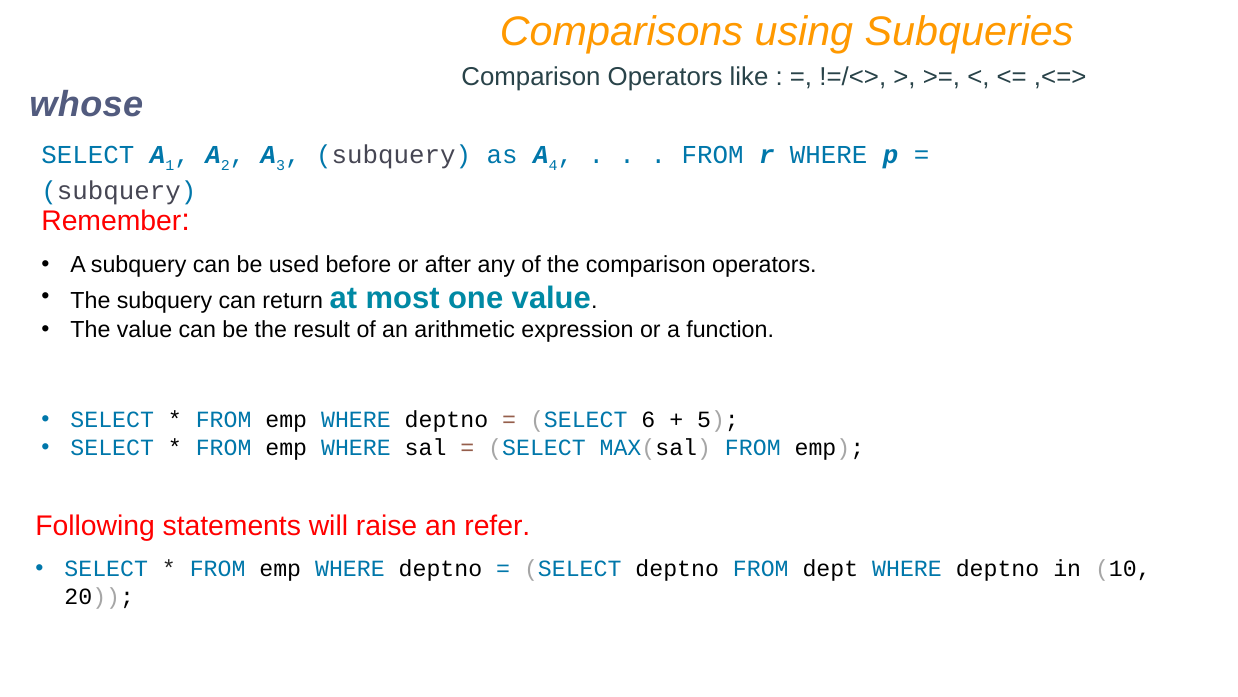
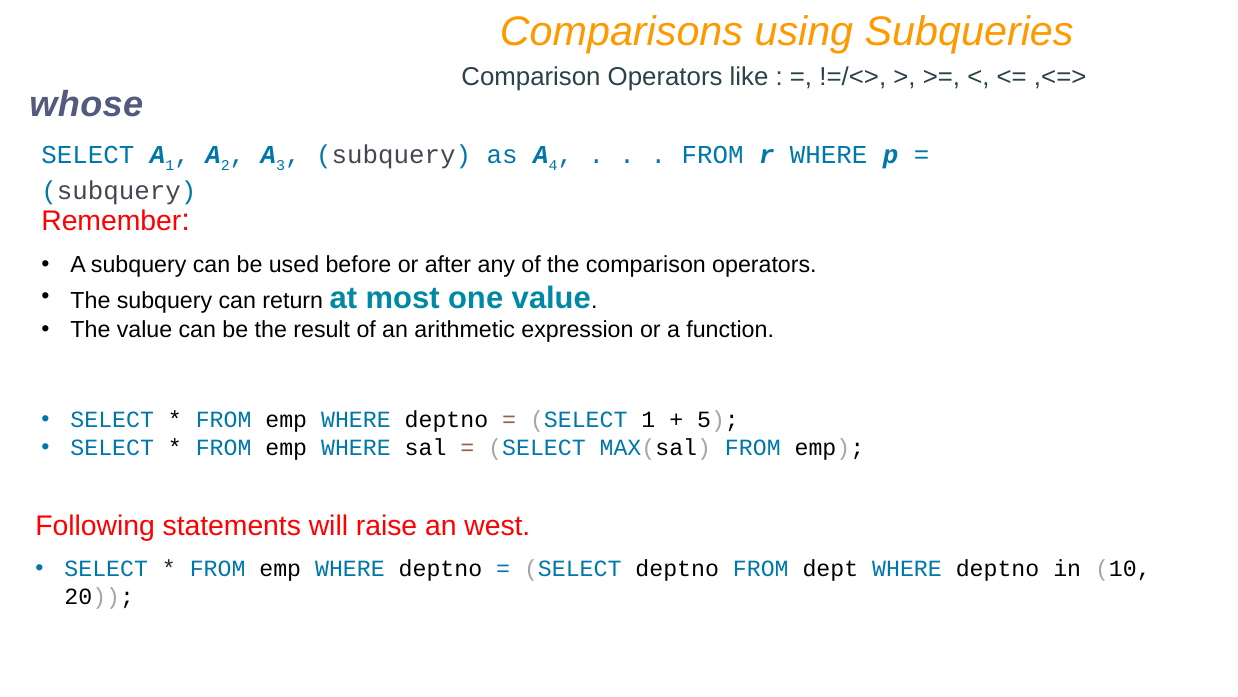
SELECT 6: 6 -> 1 (648, 420)
refer: refer -> west (497, 526)
